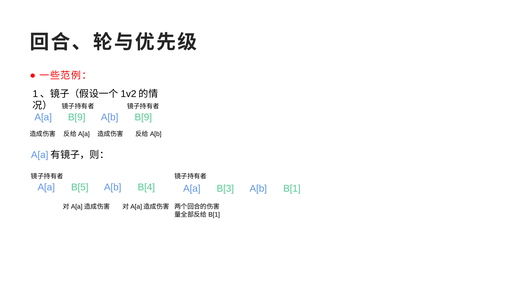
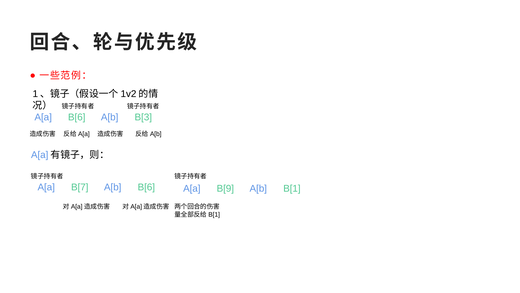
A[a B[9: B[9 -> B[6 (77, 117)
A[b B[9: B[9 -> B[3 (143, 117)
B[5: B[5 -> B[7 (80, 187)
A[b B[4: B[4 -> B[6 (146, 187)
B[3: B[3 -> B[9 (225, 188)
